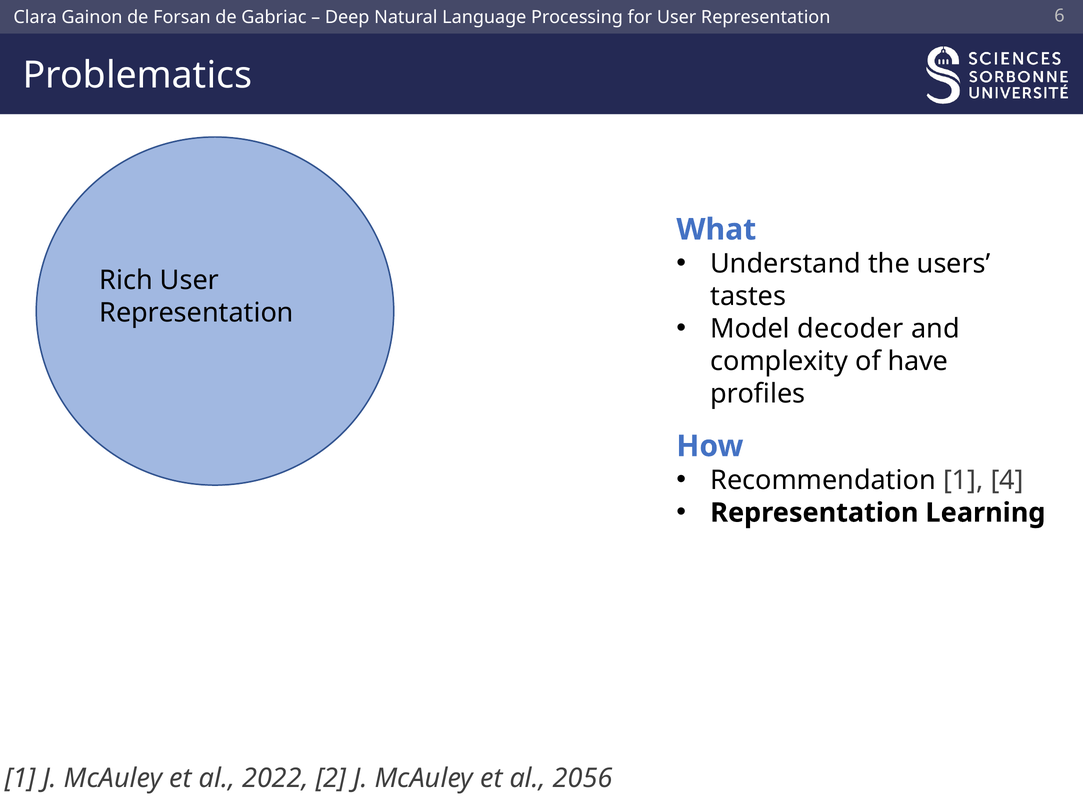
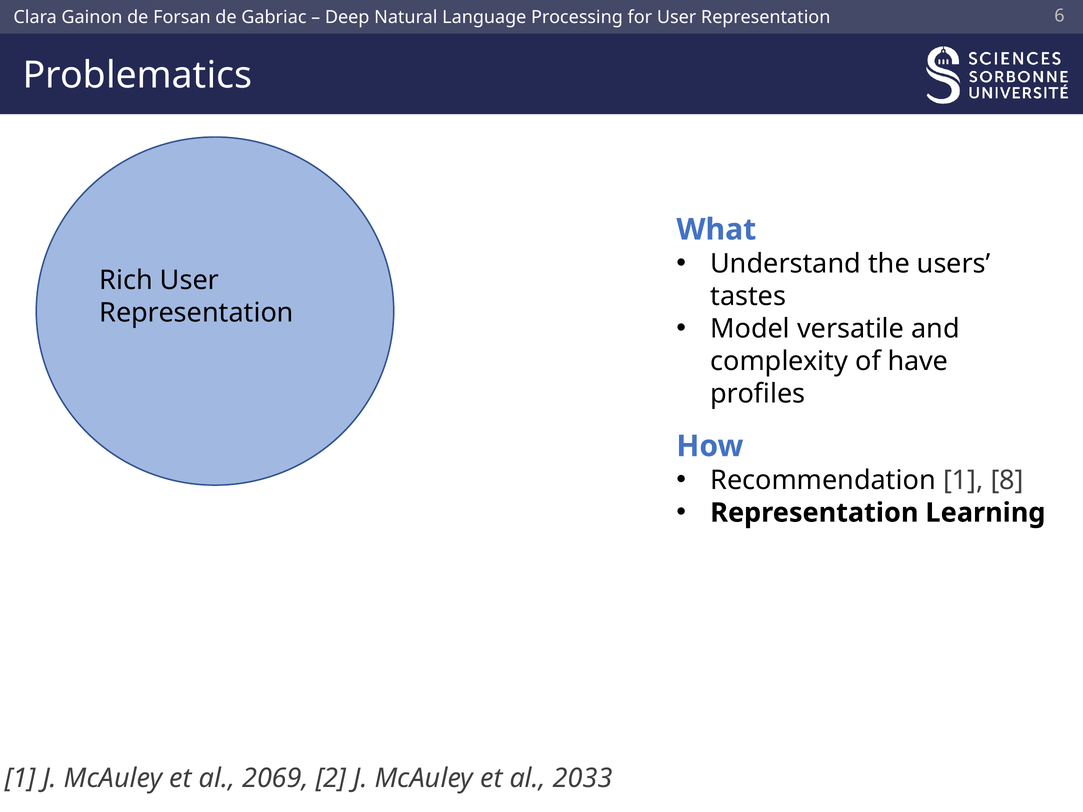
decoder: decoder -> versatile (851, 329)
4: 4 -> 8 (1007, 480)
2022: 2022 -> 2069 (275, 778)
2056: 2056 -> 2033 (583, 778)
